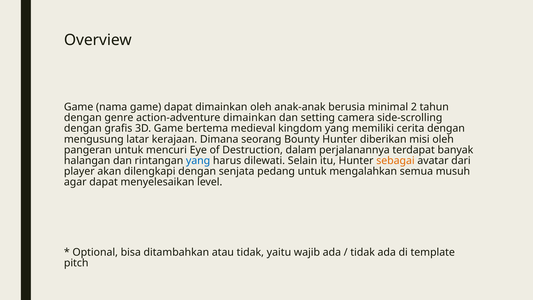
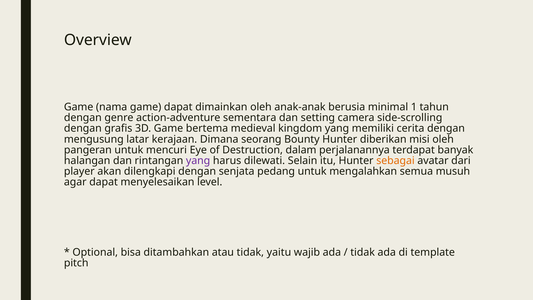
2: 2 -> 1 (414, 107)
action-adventure dimainkan: dimainkan -> sementara (250, 118)
yang colour: blue -> purple (198, 161)
